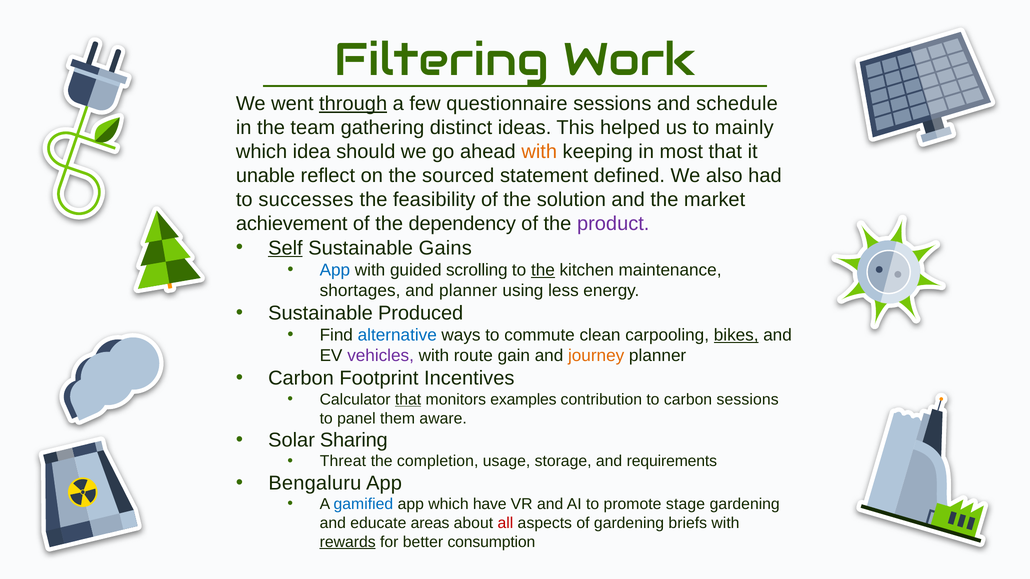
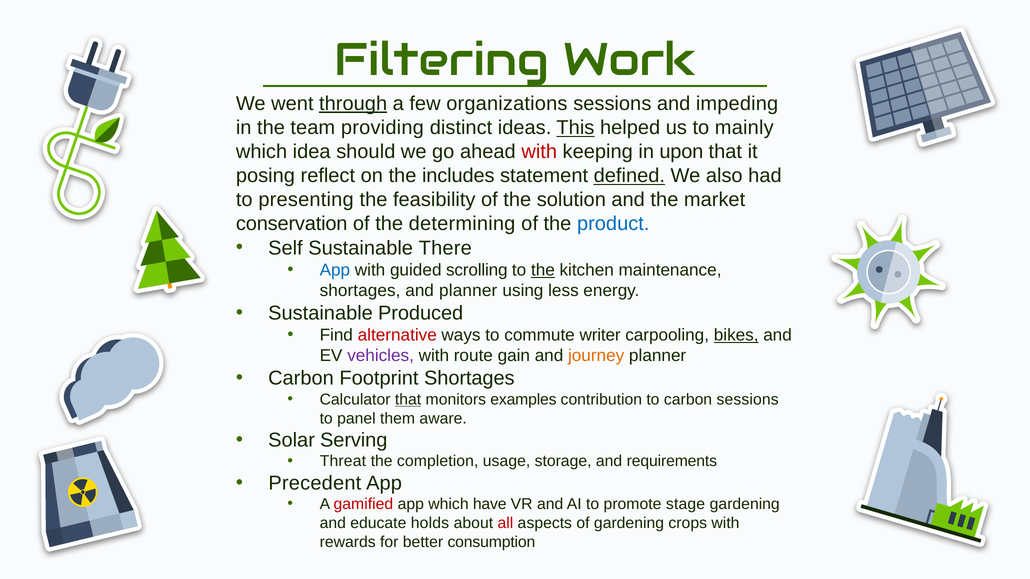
questionnaire: questionnaire -> organizations (507, 104)
schedule: schedule -> impeding (737, 104)
gathering: gathering -> providing (382, 128)
This underline: none -> present (575, 128)
with colour: orange -> red (539, 152)
most: most -> upon (681, 152)
unable: unable -> posing (265, 176)
sourced: sourced -> includes (458, 176)
defined underline: none -> present (629, 176)
successes: successes -> presenting (306, 200)
achievement: achievement -> conservation (292, 224)
dependency: dependency -> determining (462, 224)
product colour: purple -> blue (613, 224)
Self underline: present -> none (285, 248)
Gains: Gains -> There (445, 248)
alternative colour: blue -> red (397, 335)
clean: clean -> writer (600, 335)
Footprint Incentives: Incentives -> Shortages (469, 379)
Sharing: Sharing -> Serving (354, 440)
Bengaluru: Bengaluru -> Precedent (315, 483)
gamified colour: blue -> red (363, 505)
areas: areas -> holds (430, 523)
briefs: briefs -> crops (688, 523)
rewards underline: present -> none (348, 542)
